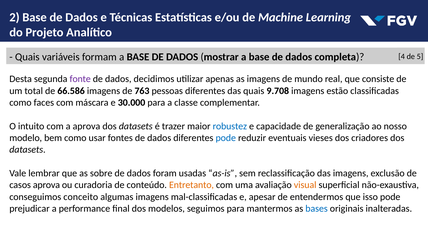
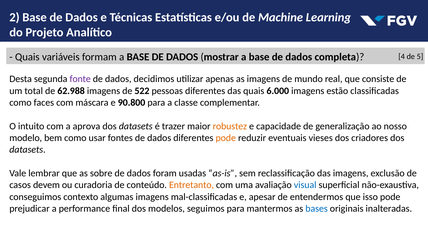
66.586: 66.586 -> 62.988 (71, 91)
763: 763 -> 522 (142, 91)
9.708: 9.708 -> 6.000 (278, 91)
30.000: 30.000 -> 90.800 (132, 102)
robustez colour: blue -> orange (230, 126)
pode colour: blue -> orange (226, 138)
casos aprova: aprova -> devem (46, 185)
visual colour: orange -> blue (305, 185)
conceito: conceito -> contexto (81, 197)
